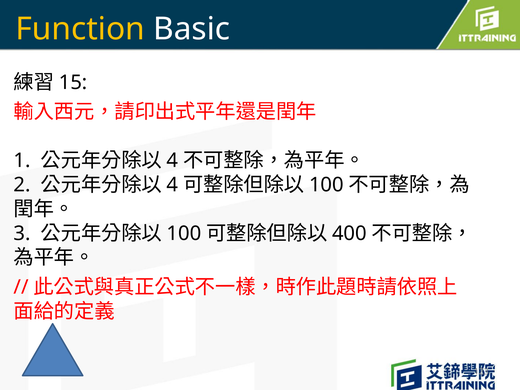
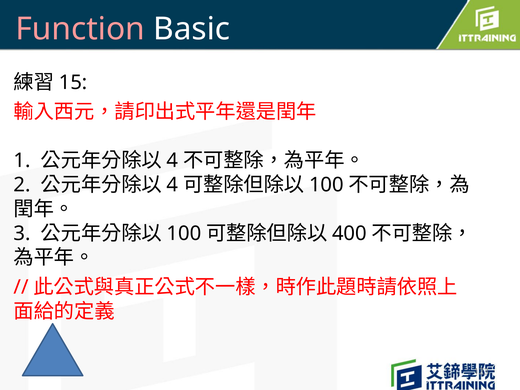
Function colour: yellow -> pink (80, 29)
